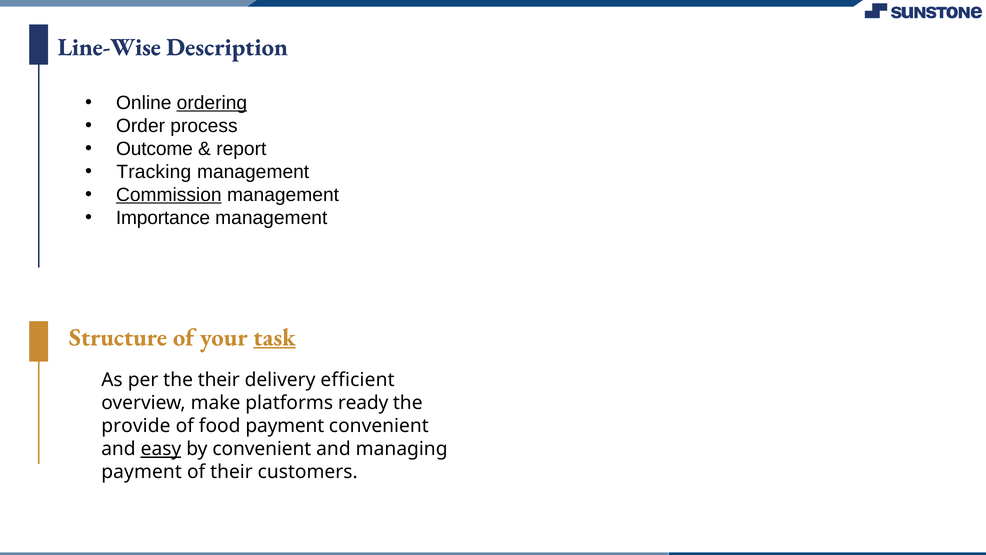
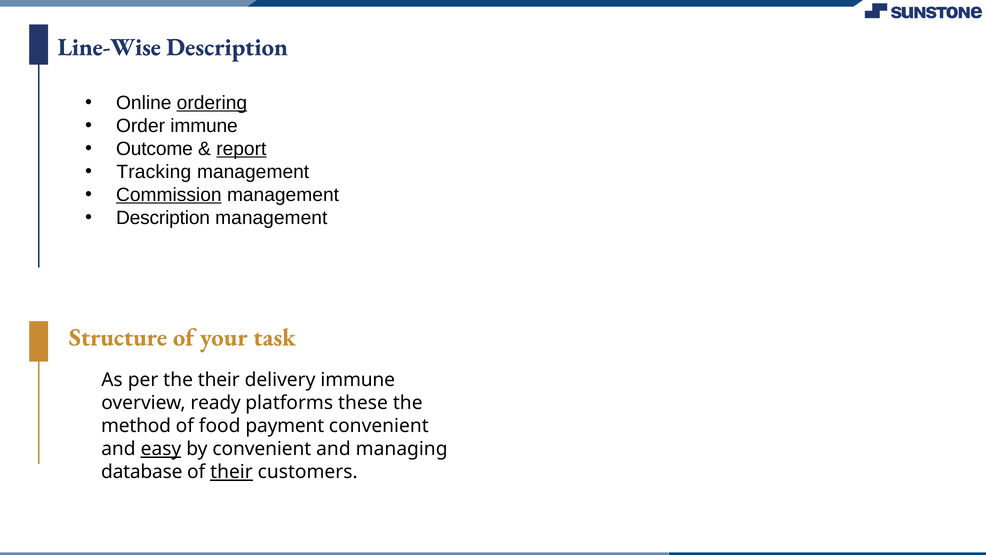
Order process: process -> immune (204, 126)
report underline: none -> present (241, 149)
Importance: Importance -> Description (163, 218)
task underline: present -> none (274, 337)
delivery efficient: efficient -> immune (358, 380)
make: make -> ready (216, 403)
ready: ready -> these (363, 403)
provide: provide -> method (136, 426)
payment: payment -> database (142, 472)
their underline: none -> present (231, 472)
